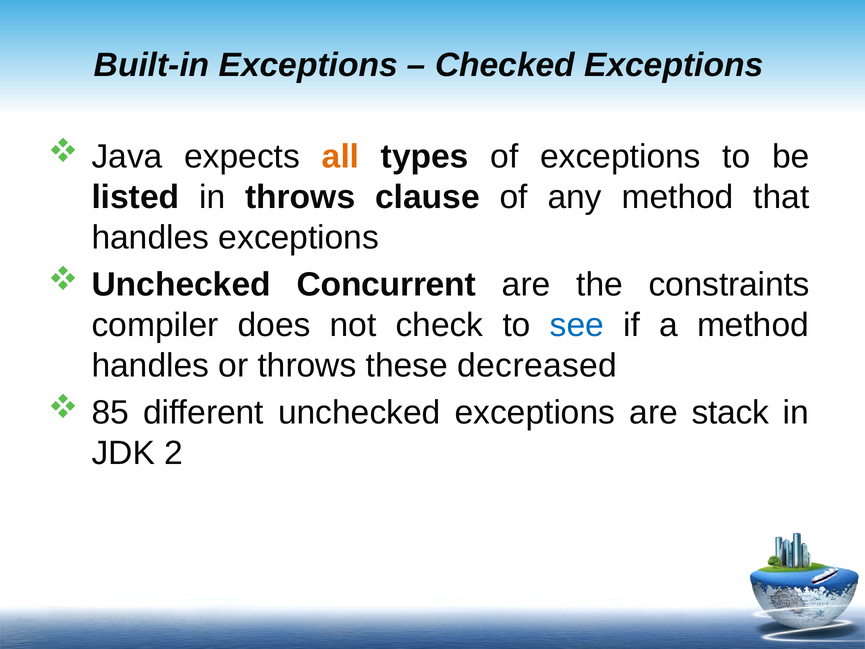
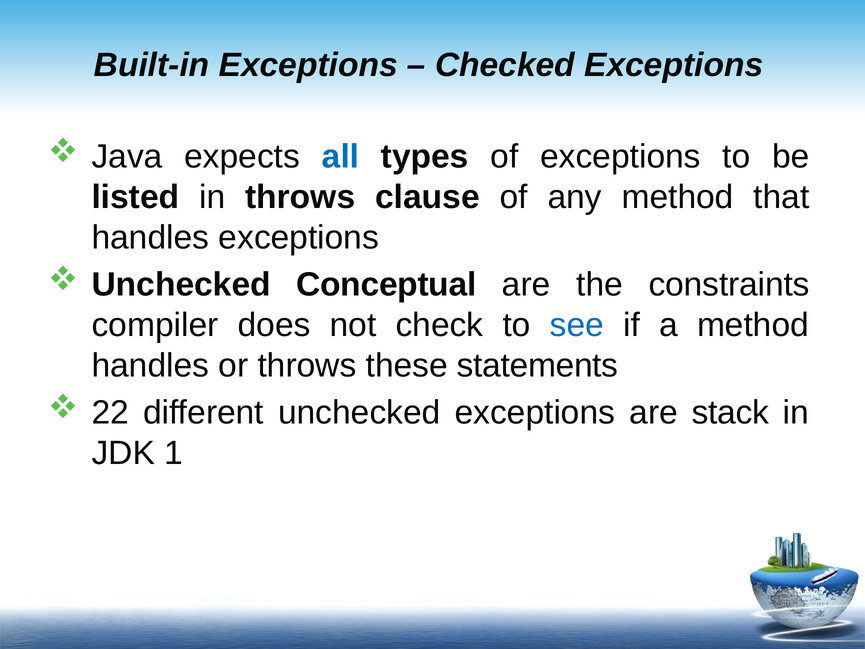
all colour: orange -> blue (341, 157)
Concurrent: Concurrent -> Conceptual (386, 285)
decreased: decreased -> statements (538, 365)
85: 85 -> 22 (110, 412)
2: 2 -> 1 (174, 453)
